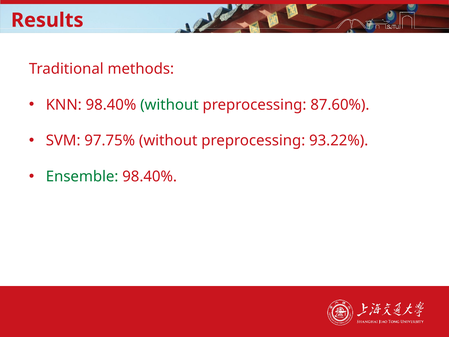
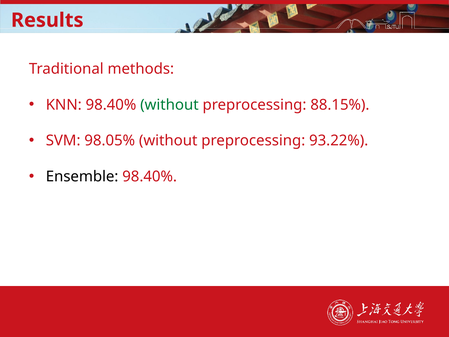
87.60%: 87.60% -> 88.15% (340, 105)
97.75%: 97.75% -> 98.05% (110, 141)
Ensemble colour: green -> black (82, 177)
